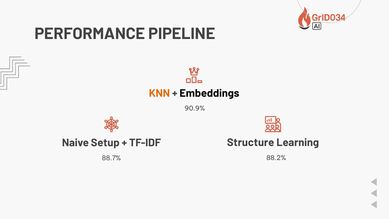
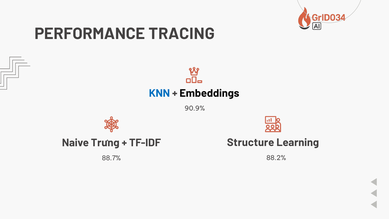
PIPELINE: PIPELINE -> TRACING (182, 34)
KNN colour: orange -> blue (159, 93)
Setup: Setup -> Trưng (105, 143)
